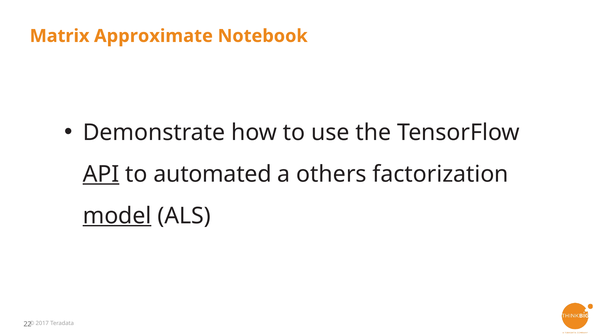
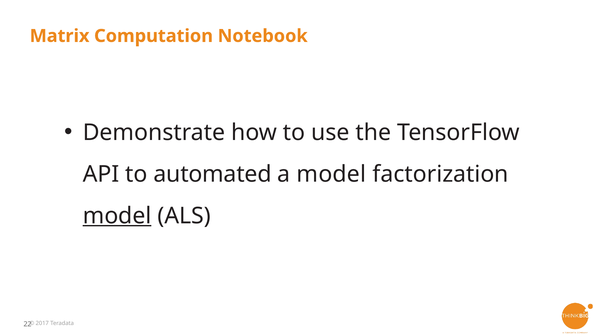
Approximate: Approximate -> Computation (154, 36)
API underline: present -> none (101, 174)
a others: others -> model (331, 174)
